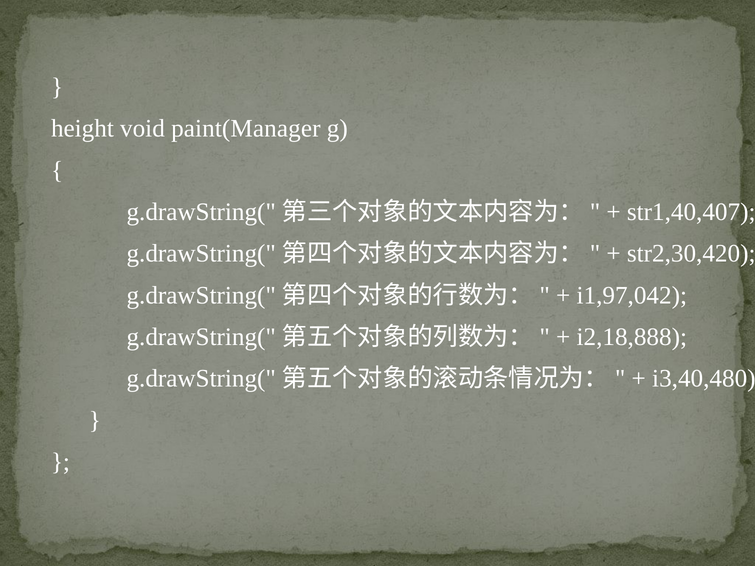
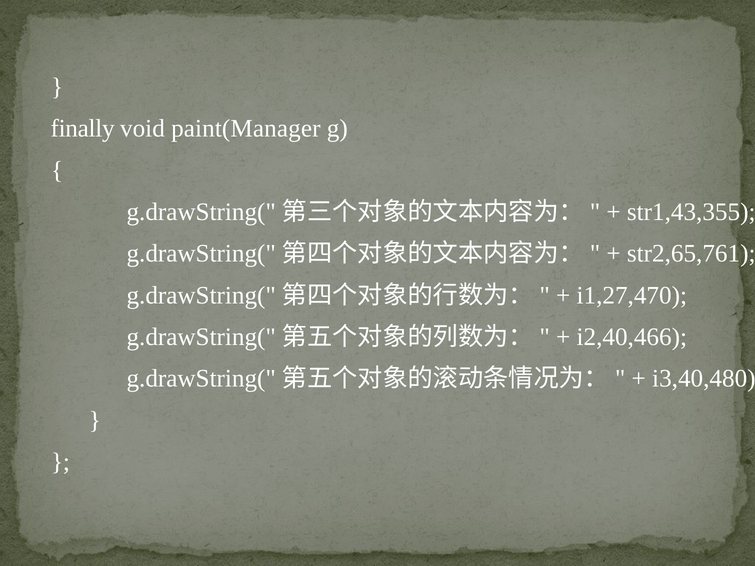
height: height -> finally (83, 129)
str1,40,407: str1,40,407 -> str1,43,355 (691, 212)
str2,30,420: str2,30,420 -> str2,65,761 (691, 254)
i1,97,042: i1,97,042 -> i1,27,470 (632, 295)
i2,18,888: i2,18,888 -> i2,40,466 (632, 337)
